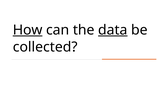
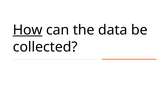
data underline: present -> none (113, 30)
